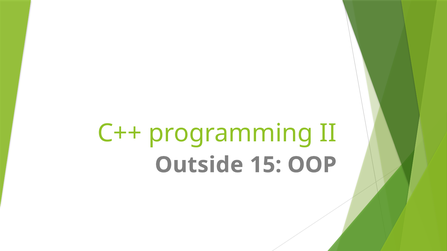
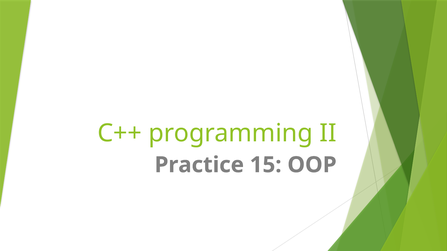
Outside: Outside -> Practice (199, 165)
